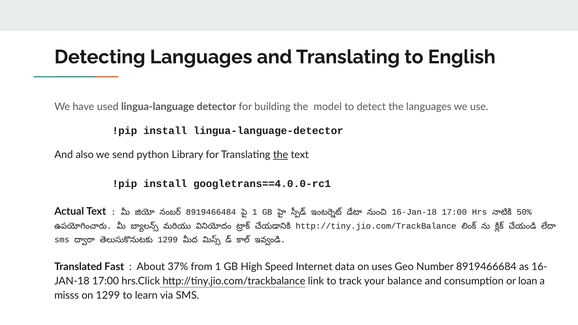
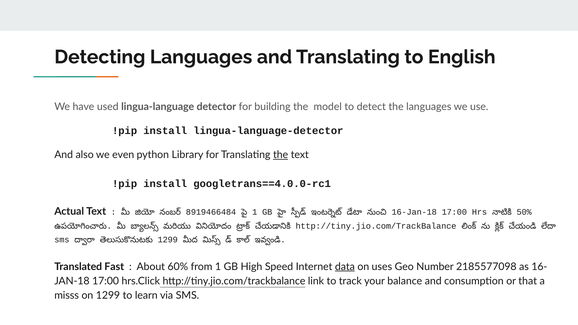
send: send -> even (123, 155)
37%: 37% -> 60% (178, 267)
data underline: none -> present (345, 267)
8919466684: 8919466684 -> 2185577098 (486, 267)
loan: loan -> that (528, 281)
